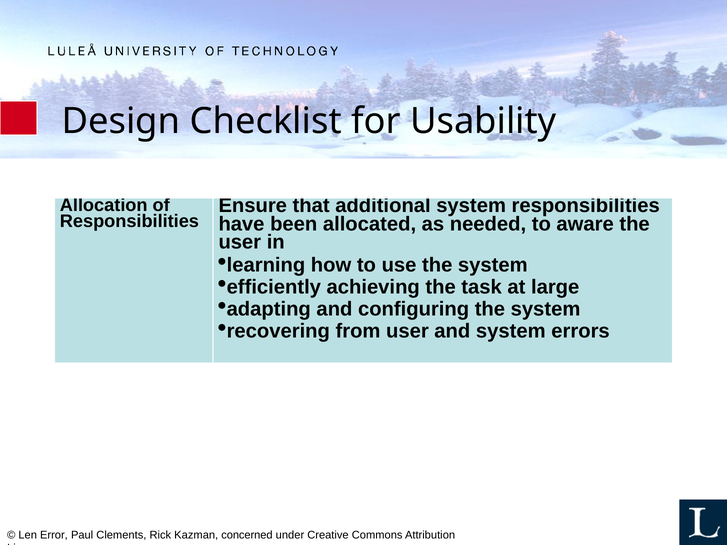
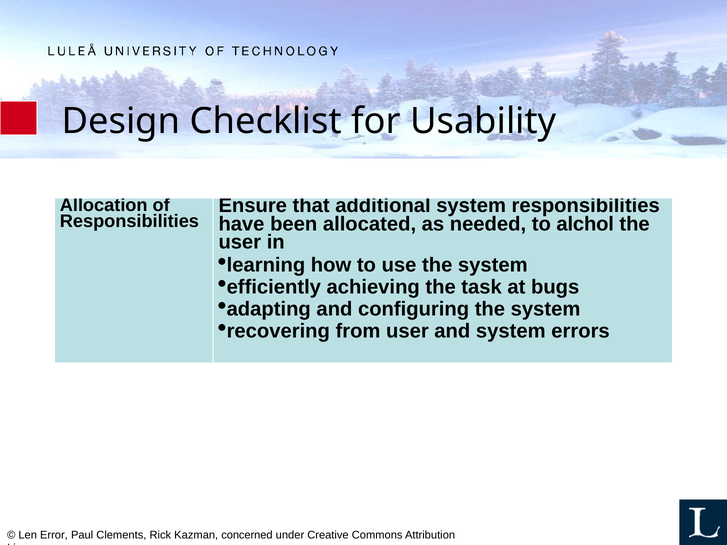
aware: aware -> alchol (585, 224)
large: large -> bugs (555, 287)
